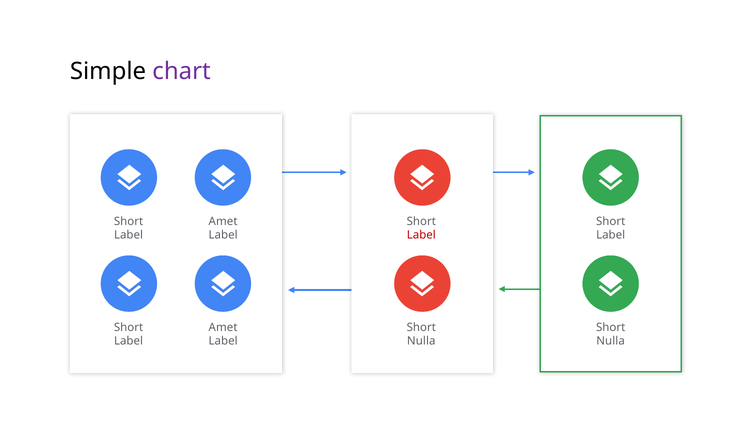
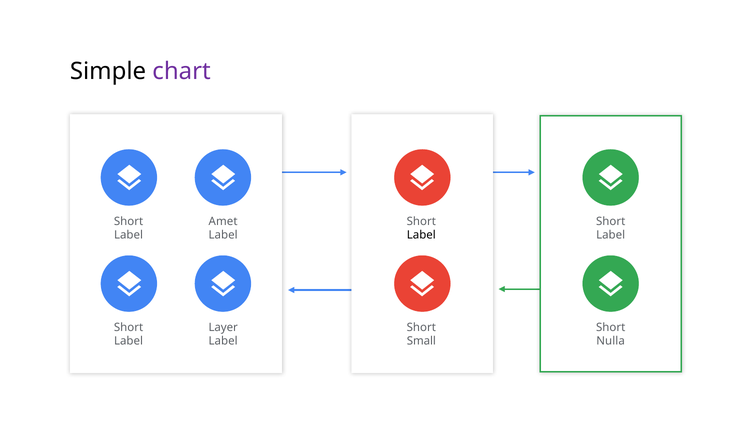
Label colour: red -> black (421, 235)
Amet: Amet -> Layer (223, 327)
Nulla: Nulla -> Small (421, 341)
